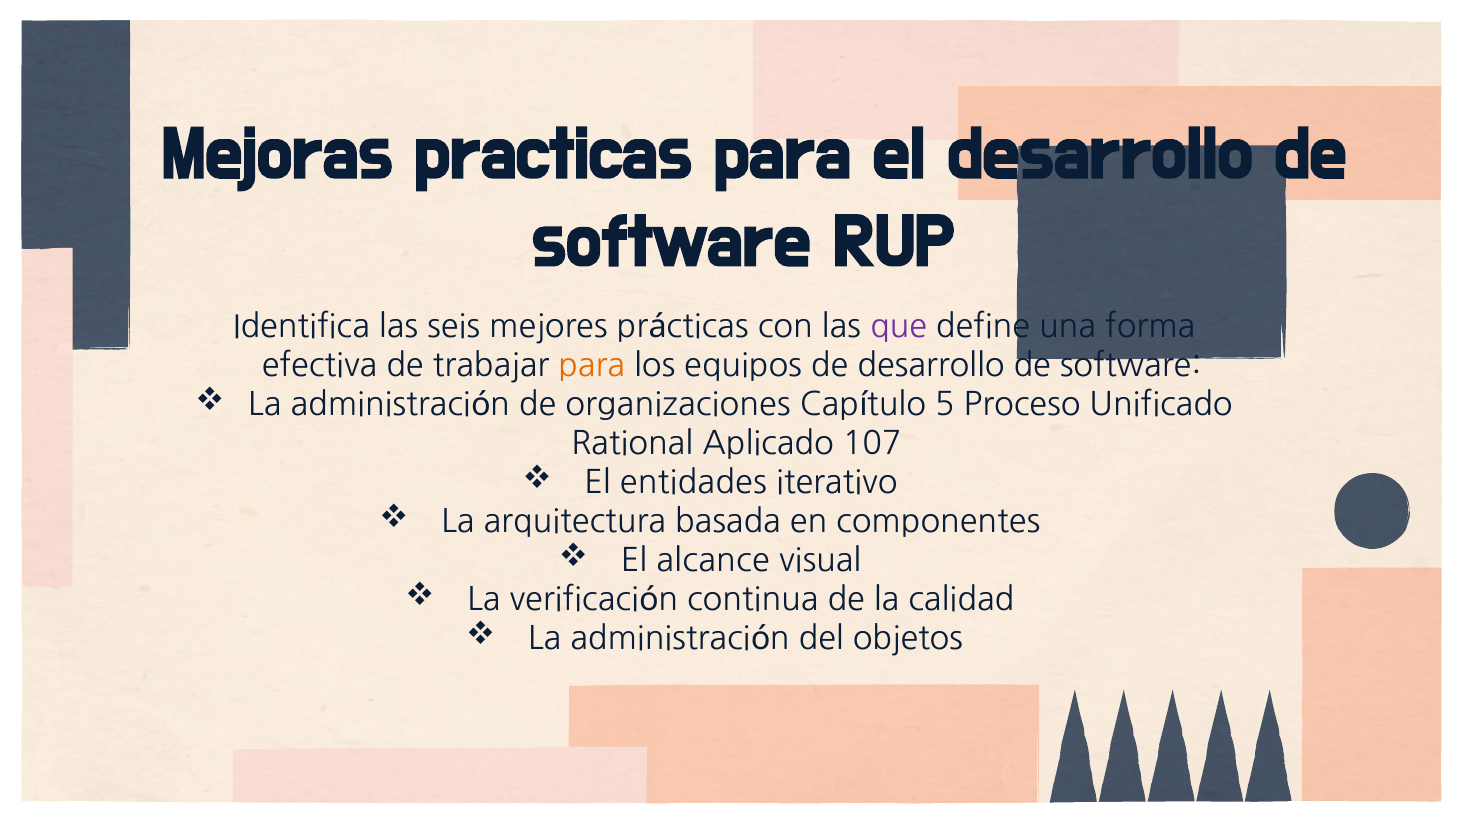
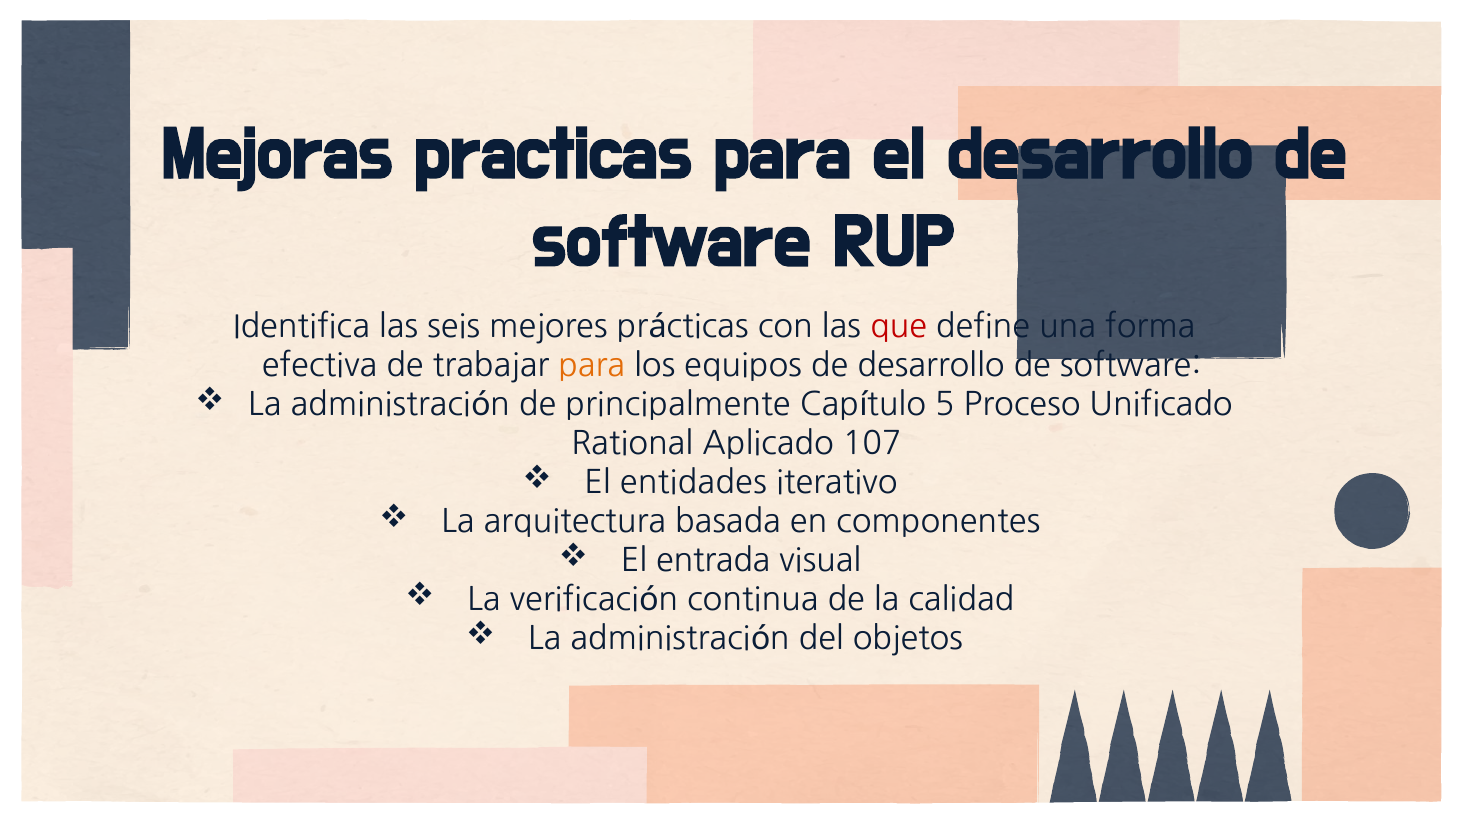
que colour: purple -> red (898, 327)
organizaciones: organizaciones -> principalmente (678, 405)
alcance: alcance -> entrada (713, 561)
